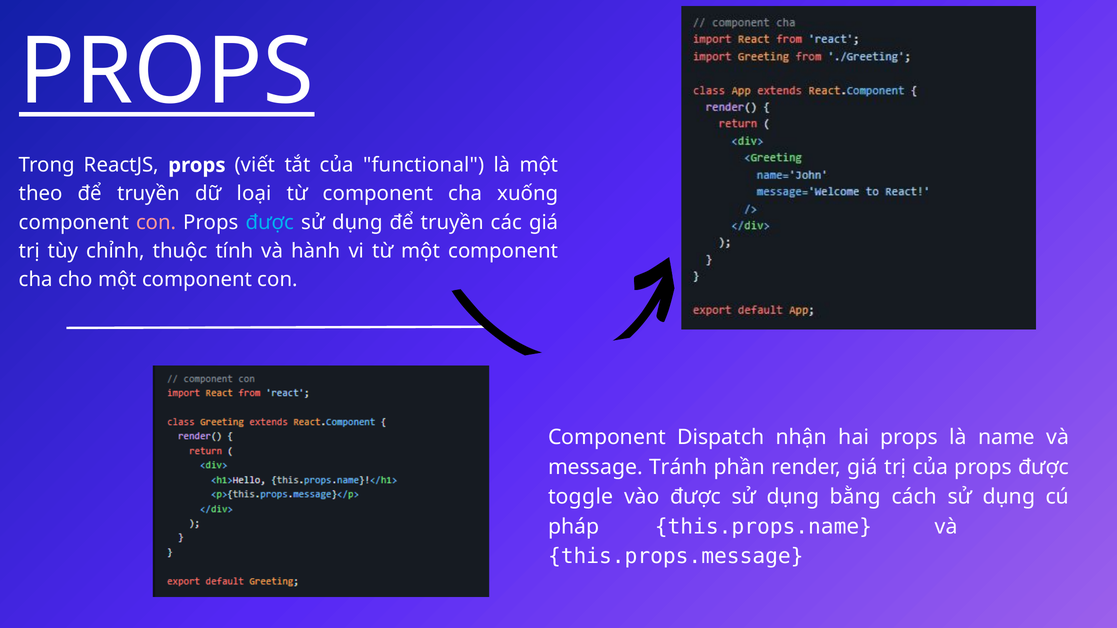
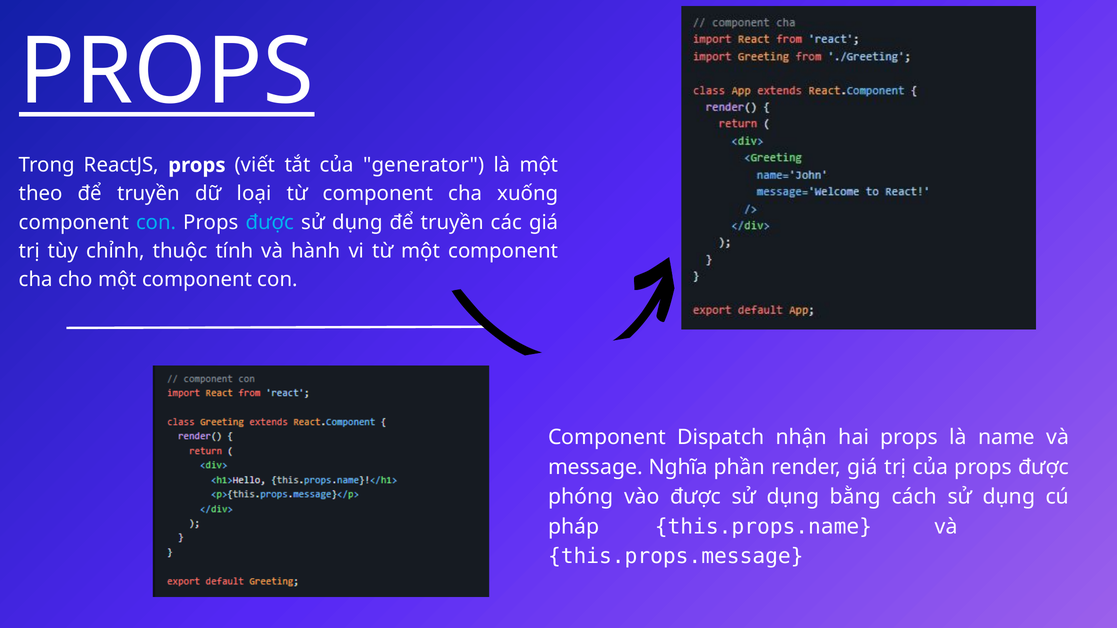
functional: functional -> generator (424, 165)
con colour: pink -> light blue (156, 222)
Tránh: Tránh -> Nghĩa (678, 467)
toggle: toggle -> phóng (581, 497)
